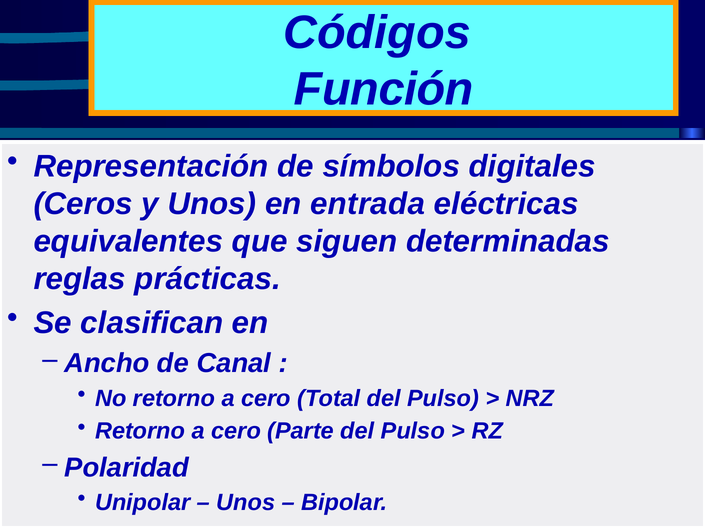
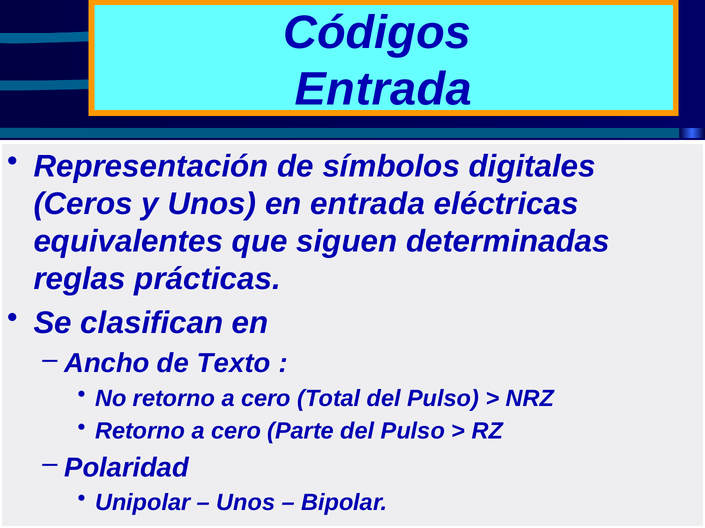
Función: Función -> Entrada (383, 89)
Canal: Canal -> Texto (234, 364)
